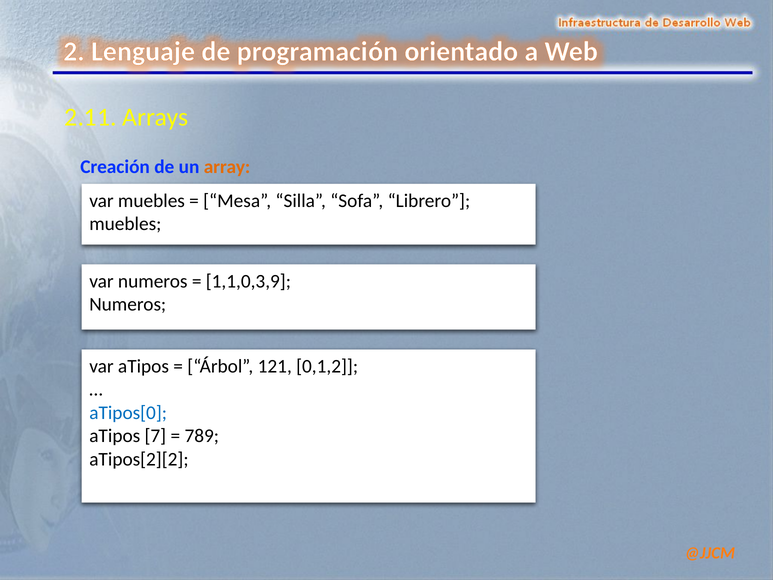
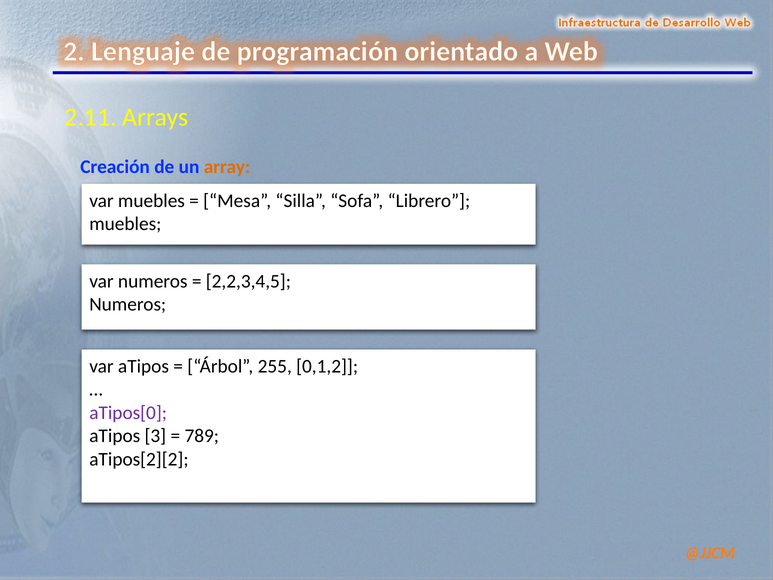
1,1,0,3,9: 1,1,0,3,9 -> 2,2,3,4,5 (248, 281)
121: 121 -> 255 (275, 366)
aTipos[0 colour: blue -> purple (128, 413)
7: 7 -> 3 (155, 436)
